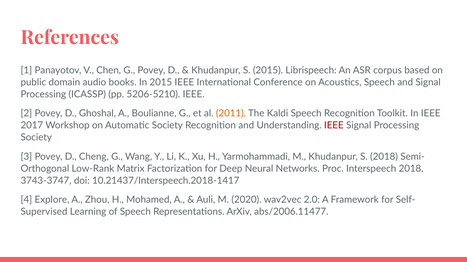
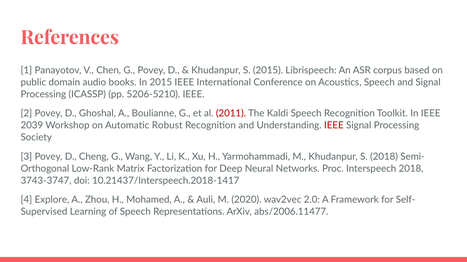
2011 colour: orange -> red (231, 114)
2017: 2017 -> 2039 (32, 126)
Automatic Society: Society -> Robust (167, 126)
